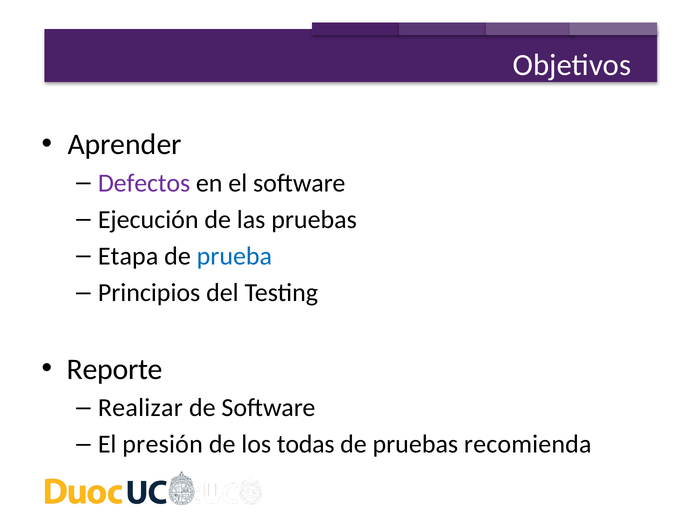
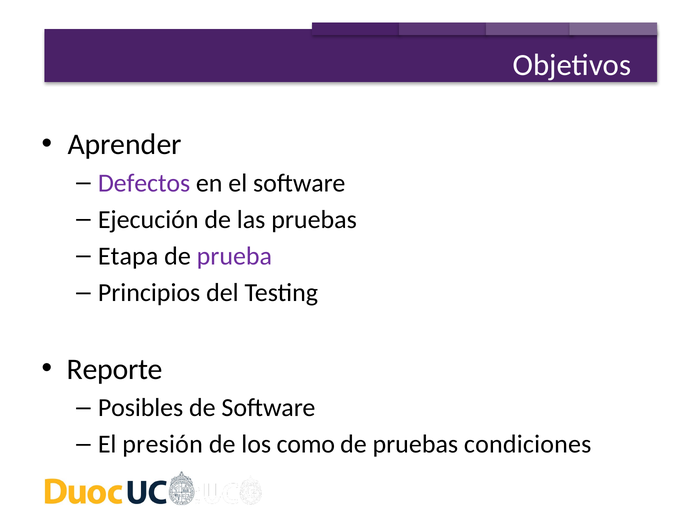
prueba colour: blue -> purple (234, 257)
Realizar: Realizar -> Posibles (141, 408)
todas: todas -> como (306, 445)
recomienda: recomienda -> condiciones (528, 445)
